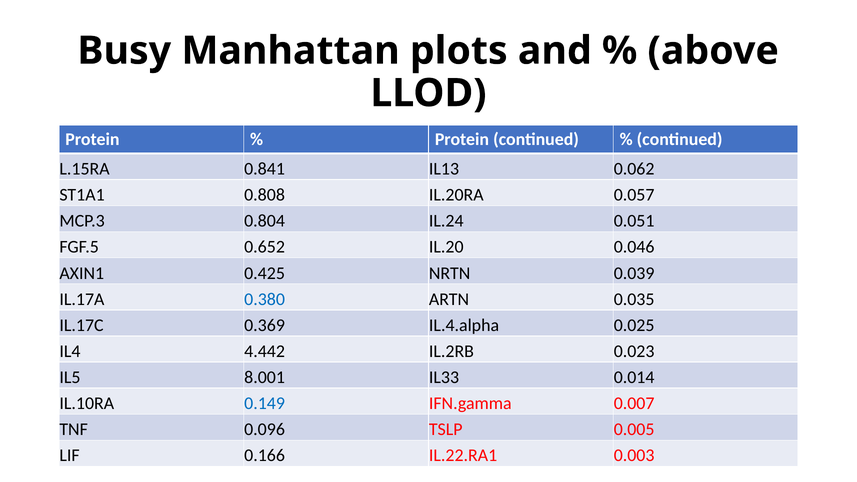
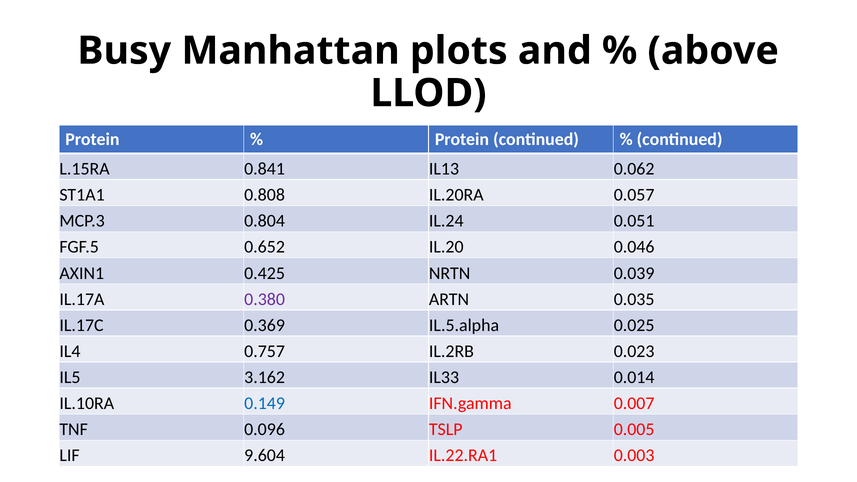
0.380 colour: blue -> purple (265, 299)
IL.4.alpha: IL.4.alpha -> IL.5.alpha (464, 325)
4.442: 4.442 -> 0.757 (265, 351)
8.001: 8.001 -> 3.162 (265, 377)
0.166: 0.166 -> 9.604 (265, 456)
